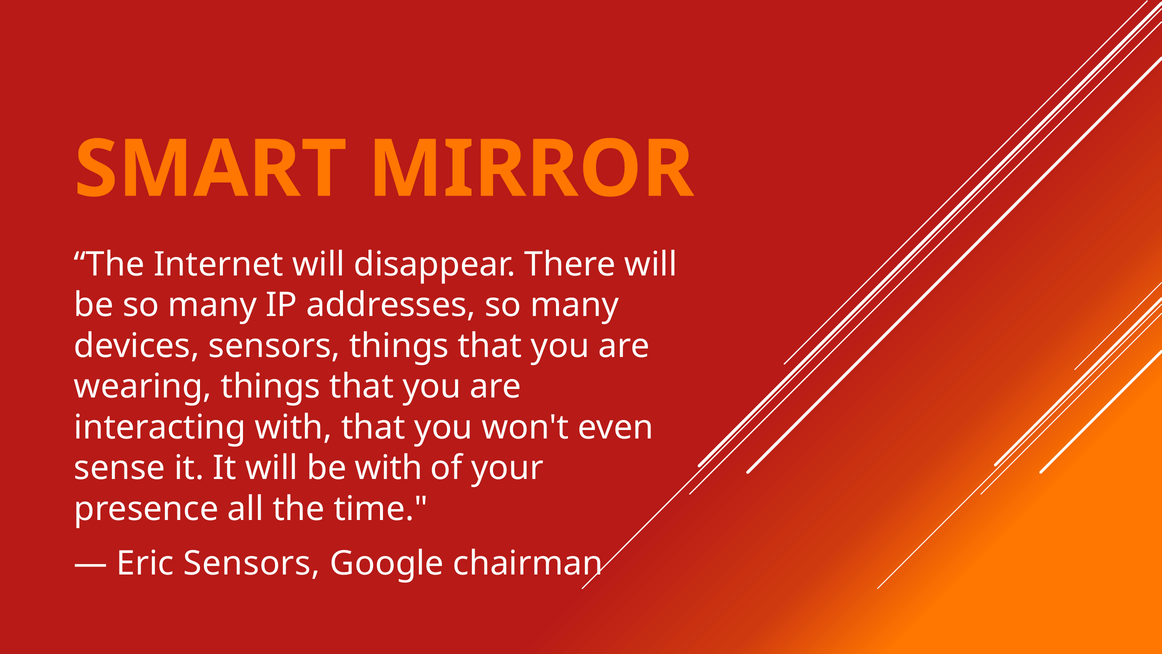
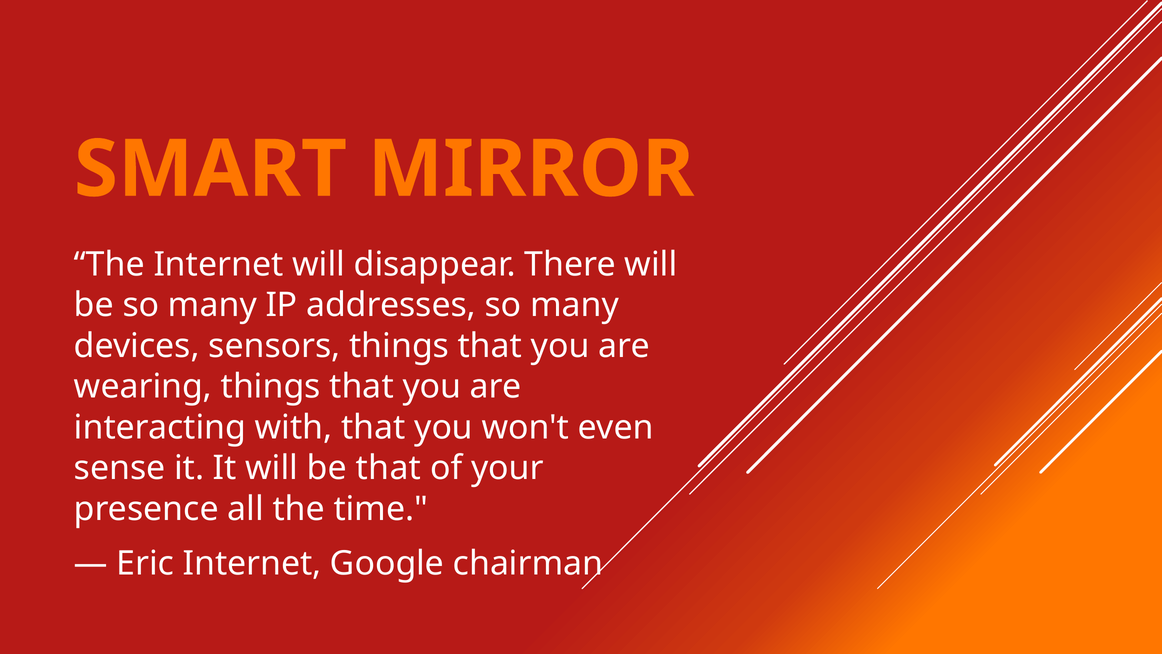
be with: with -> that (388, 468)
Eric Sensors: Sensors -> Internet (252, 563)
